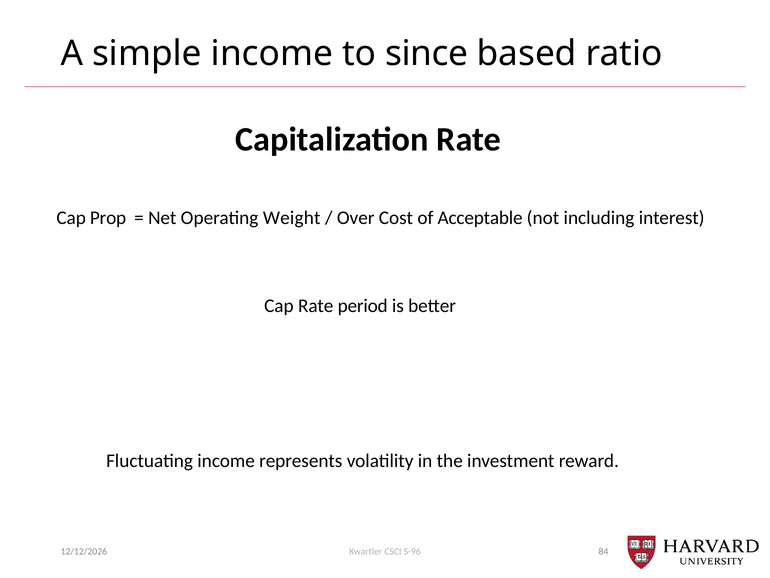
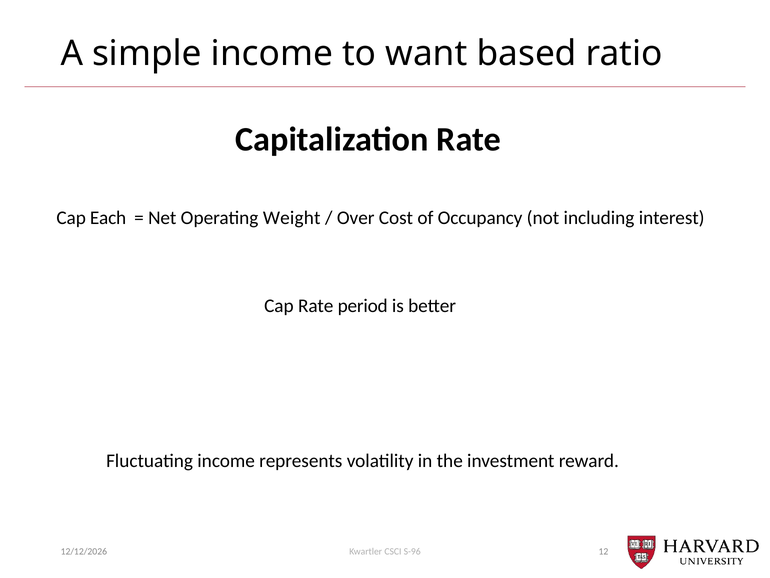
since: since -> want (426, 53)
Prop: Prop -> Each (108, 218)
Acceptable: Acceptable -> Occupancy (480, 218)
84: 84 -> 12 (603, 551)
